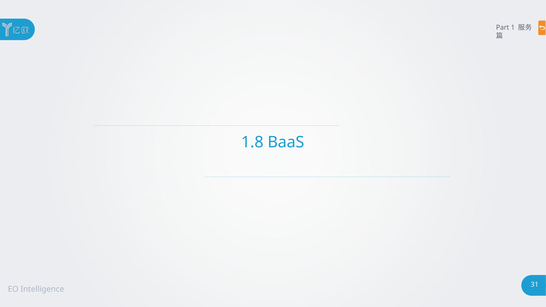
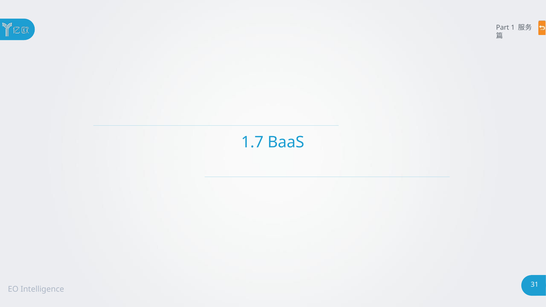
1.8: 1.8 -> 1.7 (252, 142)
